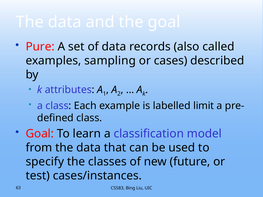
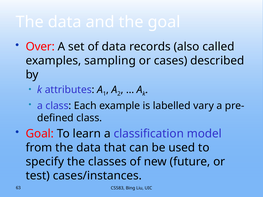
Pure: Pure -> Over (40, 47)
limit: limit -> vary (204, 106)
